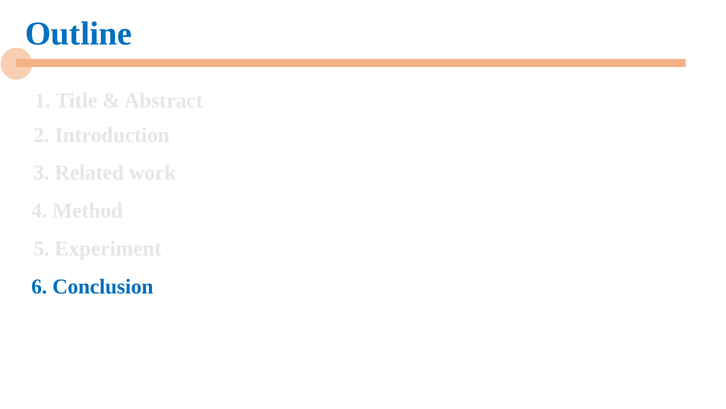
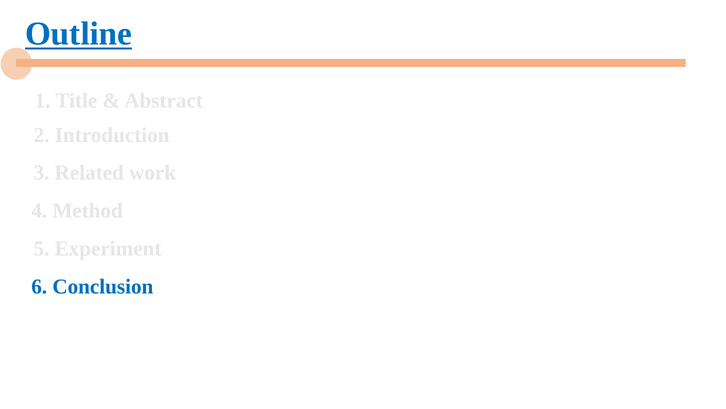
Outline underline: none -> present (79, 34)
